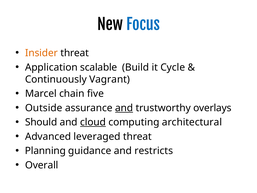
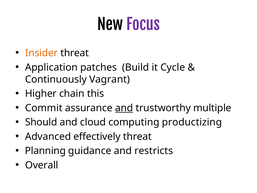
Focus colour: blue -> purple (143, 25)
scalable: scalable -> patches (99, 67)
Marcel: Marcel -> Higher (41, 94)
five: five -> this (96, 94)
Outside: Outside -> Commit (44, 108)
overlays: overlays -> multiple (212, 108)
cloud underline: present -> none (93, 122)
architectural: architectural -> productizing (192, 122)
leveraged: leveraged -> effectively (97, 136)
